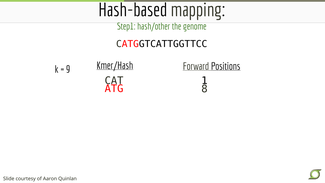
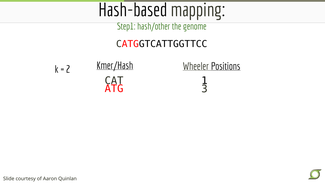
Forward: Forward -> Wheeler (196, 66)
9: 9 -> 2 (68, 69)
8: 8 -> 3 (204, 89)
